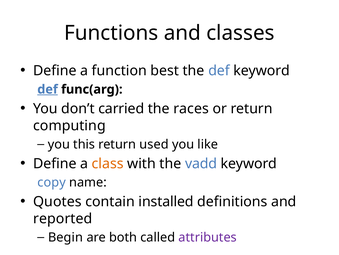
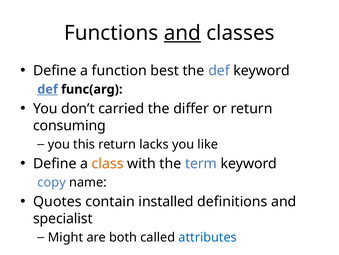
and underline: none -> present (182, 33)
races: races -> differ (191, 108)
computing: computing -> consuming (69, 125)
used: used -> lacks (154, 144)
vadd: vadd -> term (201, 163)
reported: reported -> specialist (63, 218)
Begin: Begin -> Might (66, 237)
attributes colour: purple -> blue (208, 237)
